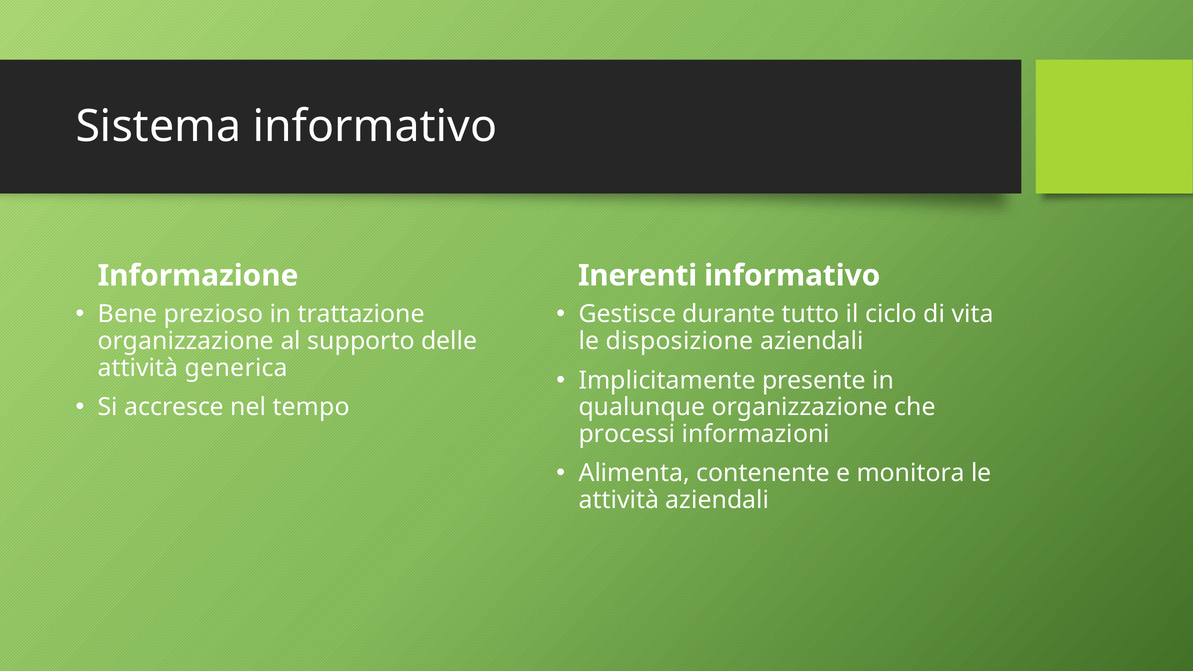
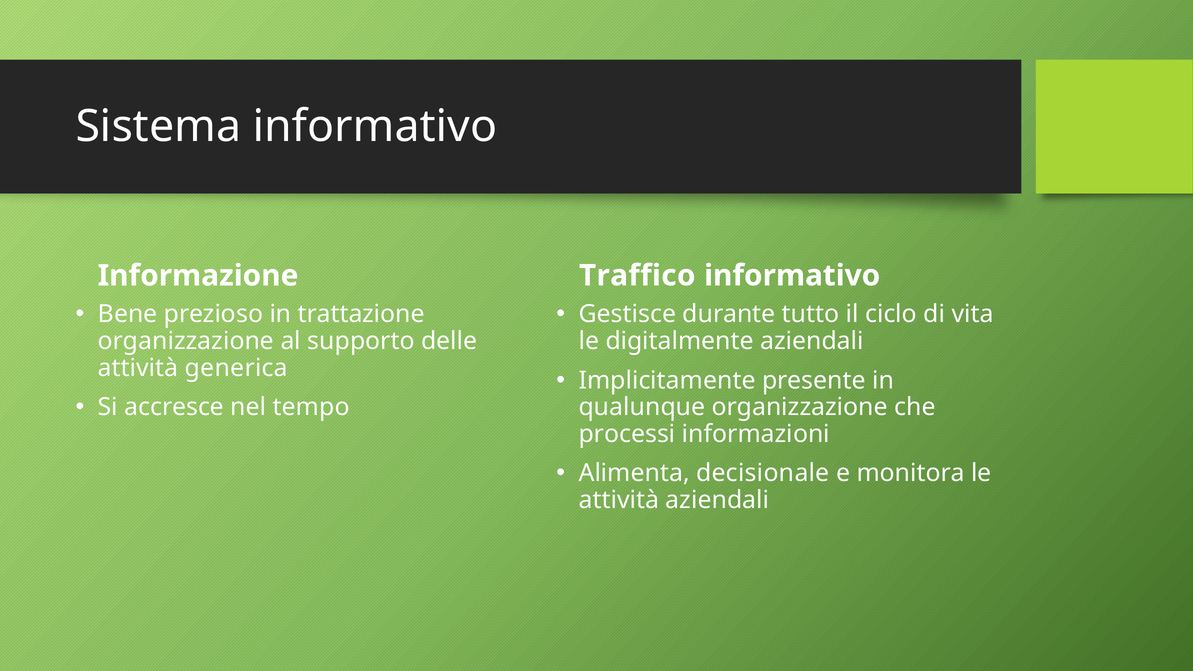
Inerenti: Inerenti -> Traffico (637, 276)
disposizione: disposizione -> digitalmente (680, 341)
contenente: contenente -> decisionale (763, 473)
